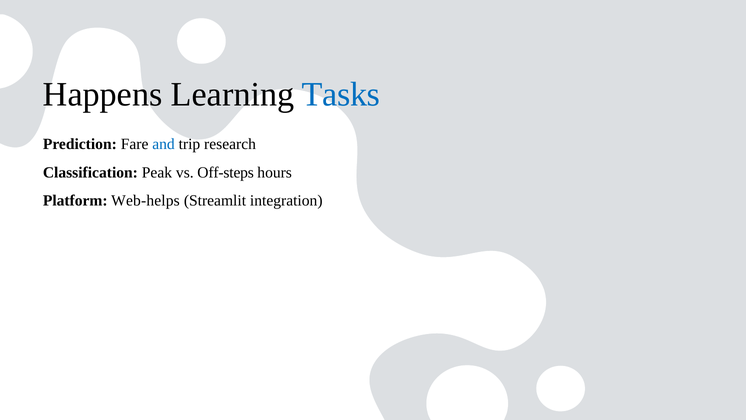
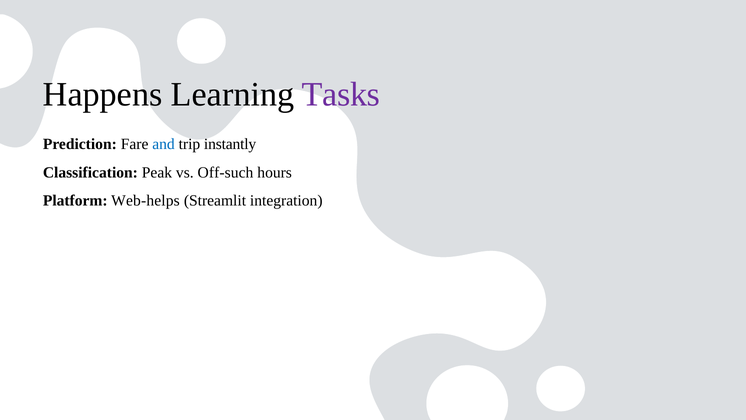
Tasks colour: blue -> purple (341, 94)
research: research -> instantly (230, 144)
Off-steps: Off-steps -> Off-such (225, 172)
